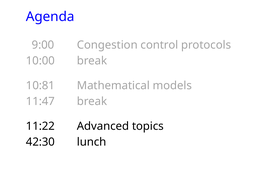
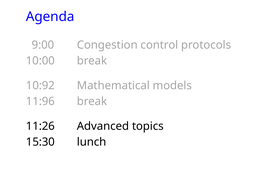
10:81: 10:81 -> 10:92 (40, 86)
11:47: 11:47 -> 11:96 (40, 102)
11:22: 11:22 -> 11:26 (40, 126)
42:30: 42:30 -> 15:30 (40, 142)
